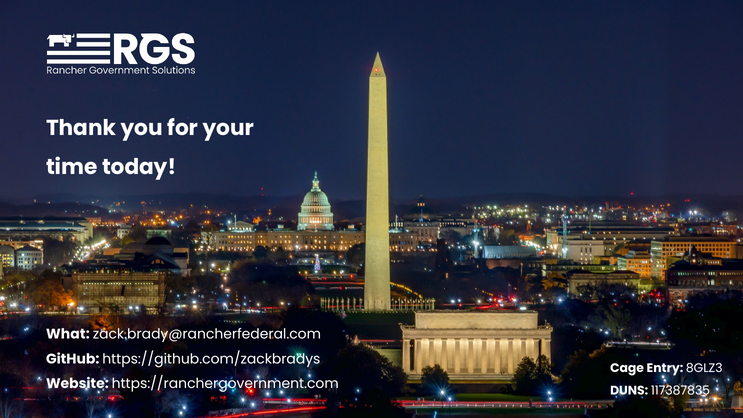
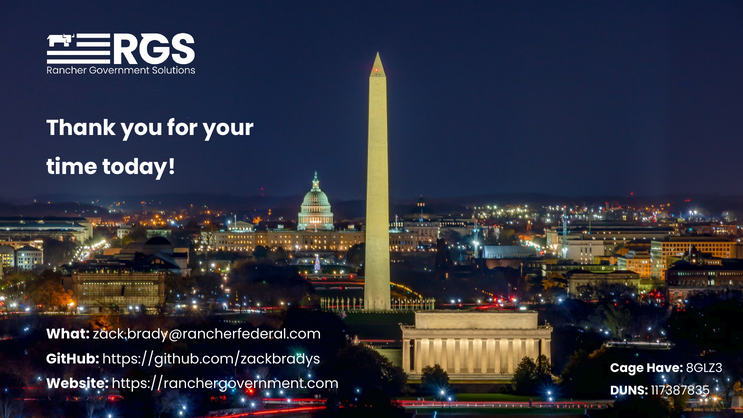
Entry: Entry -> Have (665, 368)
